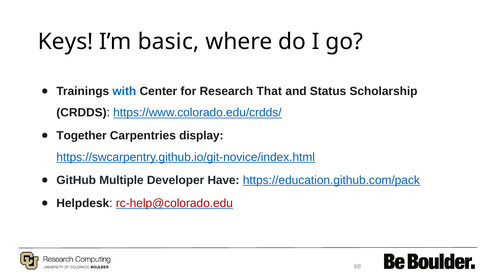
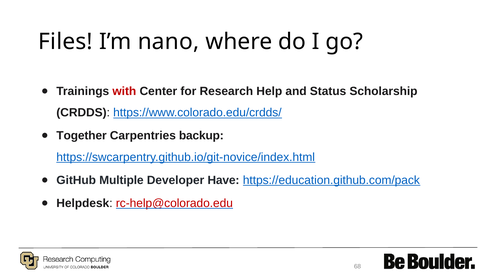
Keys: Keys -> Files (65, 42)
basic: basic -> nano (168, 42)
with colour: blue -> red (124, 91)
That: That -> Help (269, 91)
display: display -> backup (201, 136)
